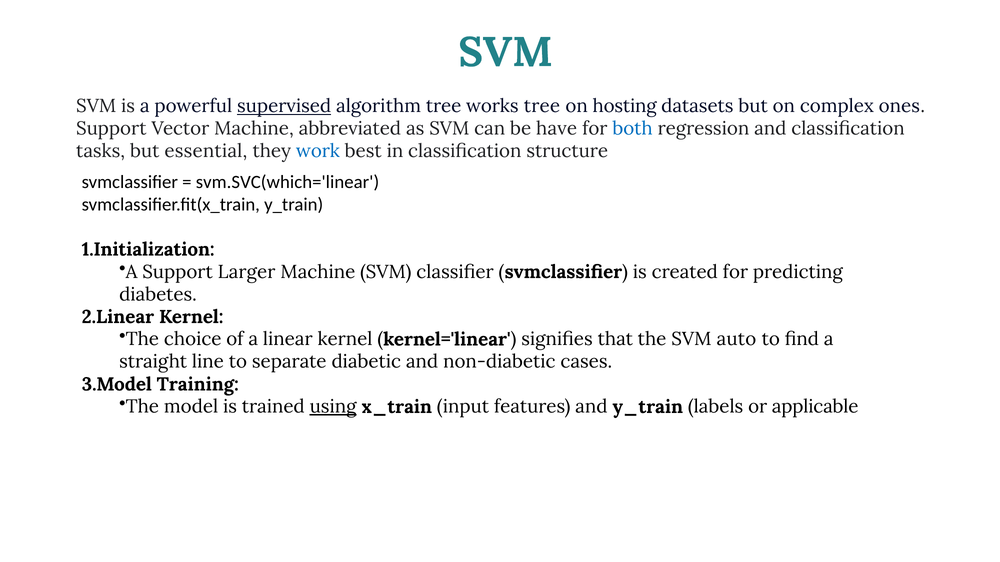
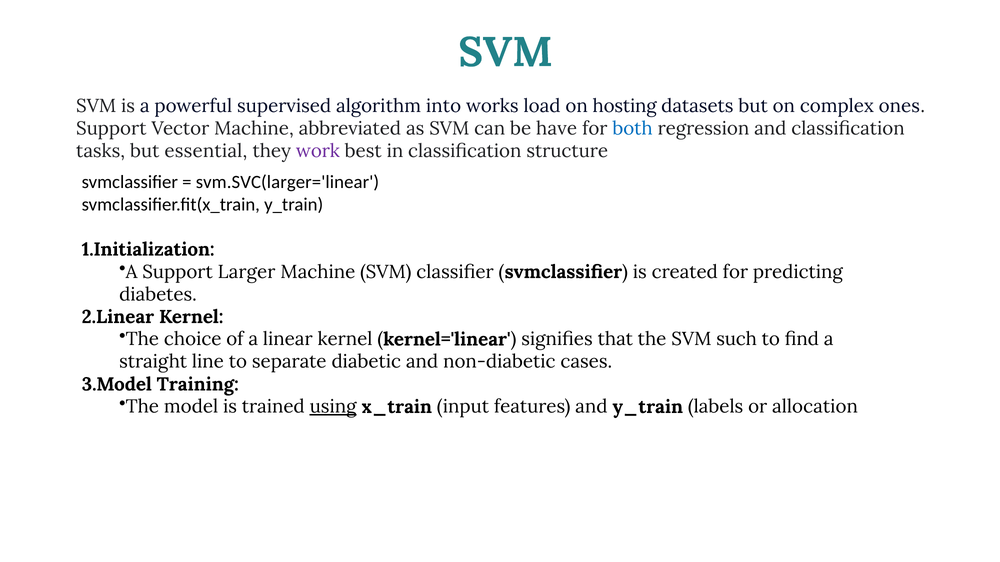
supervised underline: present -> none (284, 106)
algorithm tree: tree -> into (444, 106)
works tree: tree -> load (542, 106)
work colour: blue -> purple (318, 151)
svm.SVC(which='linear: svm.SVC(which='linear -> svm.SVC(larger='linear (287, 182)
auto: auto -> such (737, 340)
applicable: applicable -> allocation (815, 407)
